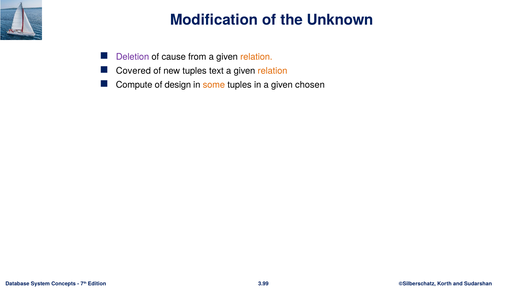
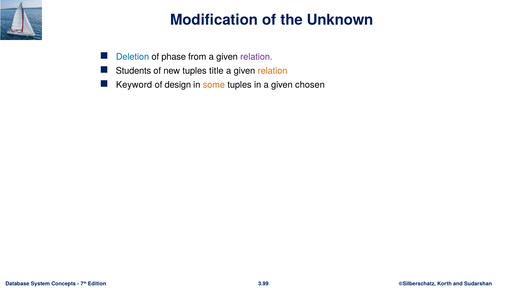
Deletion colour: purple -> blue (133, 57)
cause: cause -> phase (174, 57)
relation colour: orange -> purple (256, 57)
Covered: Covered -> Students (133, 71)
text: text -> title (216, 71)
Compute: Compute -> Keyword (134, 85)
